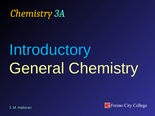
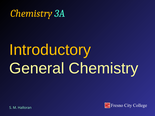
Introductory colour: light blue -> yellow (50, 50)
